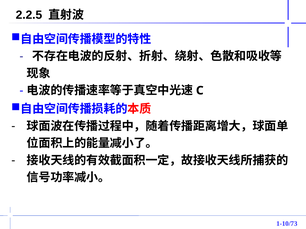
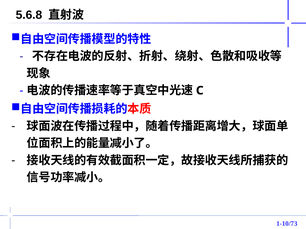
2.2.5: 2.2.5 -> 5.6.8 (29, 15)
